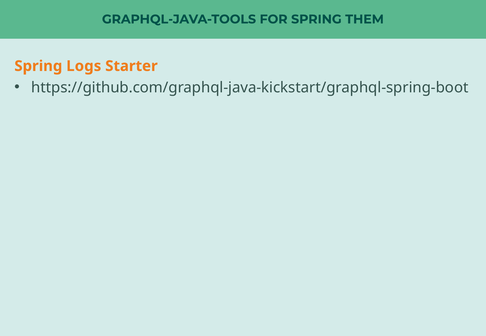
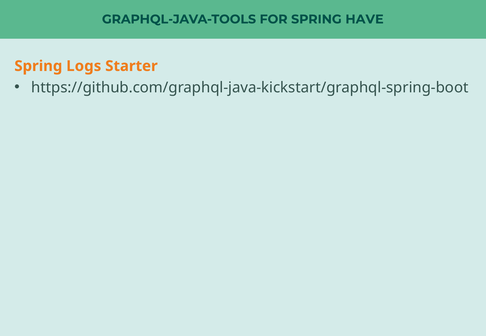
THEM: THEM -> HAVE (364, 19)
